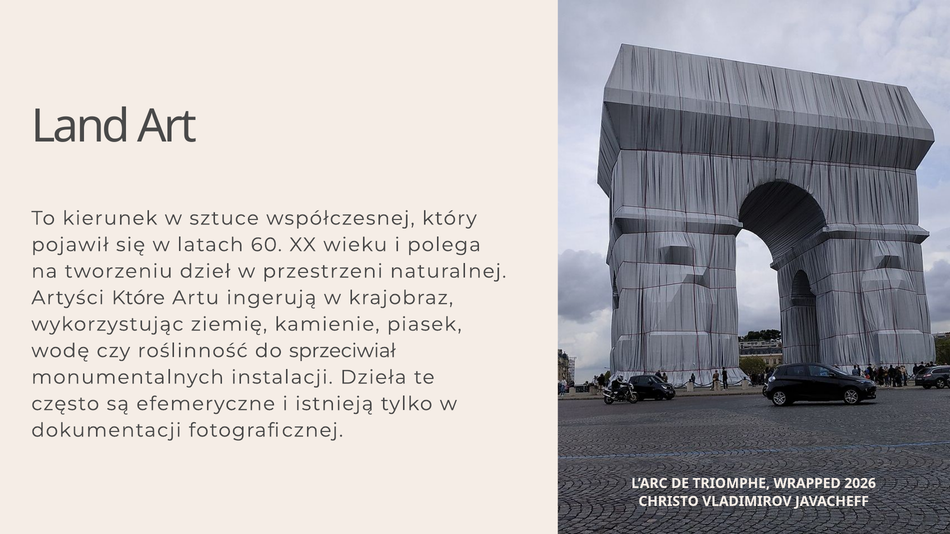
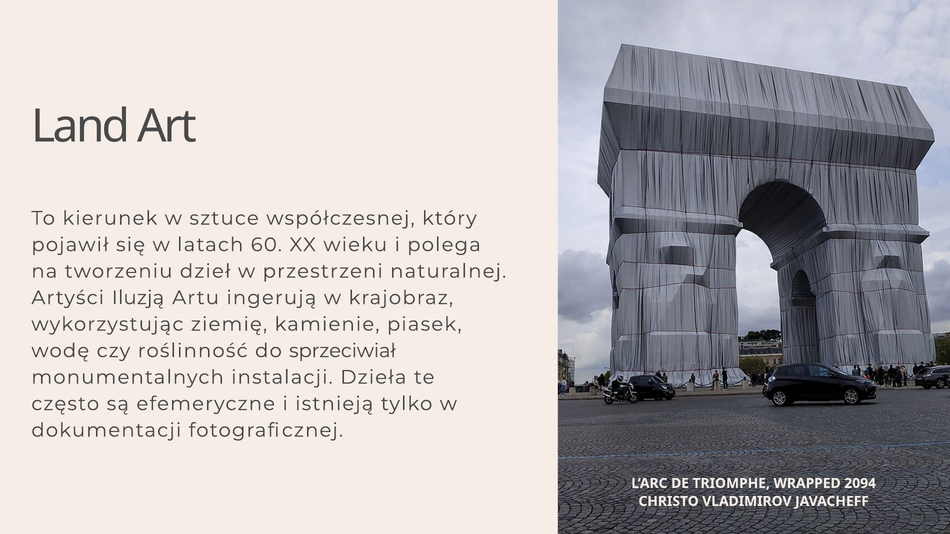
Które: Które -> Iluzją (138, 298)
2026: 2026 -> 2094 (860, 484)
